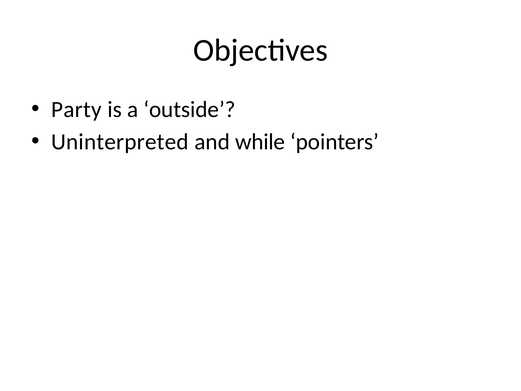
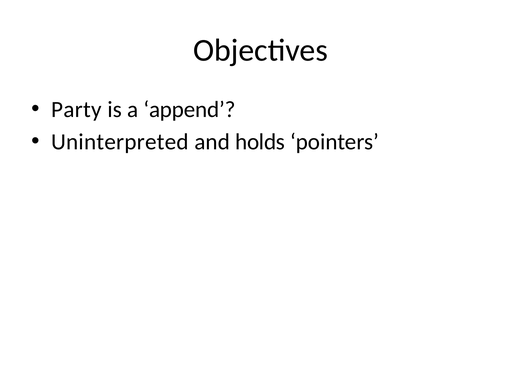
outside: outside -> append (190, 109)
while: while -> holds (260, 142)
